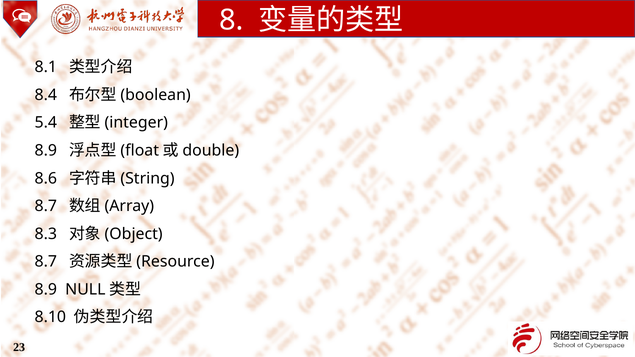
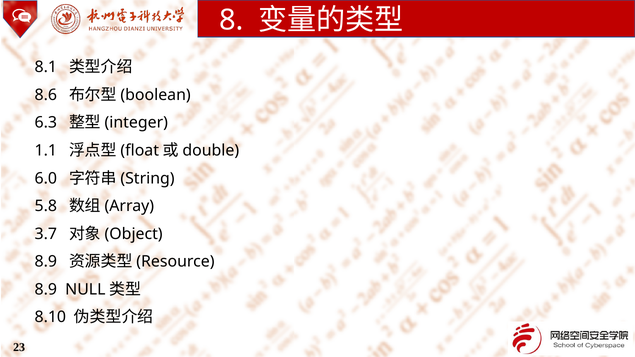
8.4: 8.4 -> 8.6 (46, 95)
5.4: 5.4 -> 6.3 (46, 123)
8.9: 8.9 -> 1.1 (46, 151)
8.6: 8.6 -> 6.0 (46, 178)
8.7: 8.7 -> 5.8 (46, 206)
8.3: 8.3 -> 3.7 (46, 234)
8.7: 8.7 -> 8.9 (46, 262)
